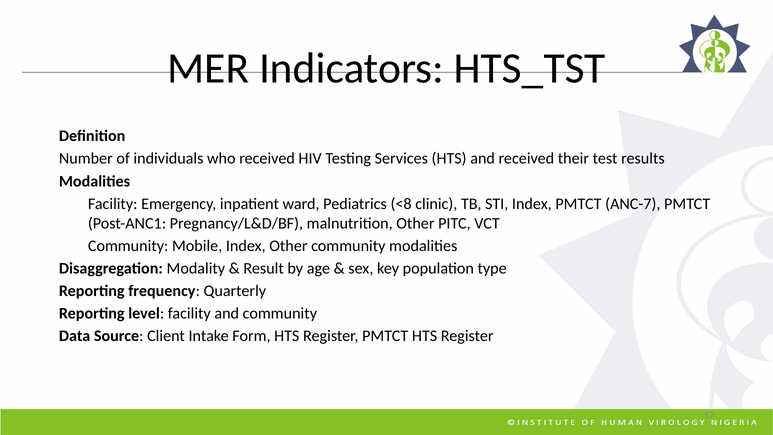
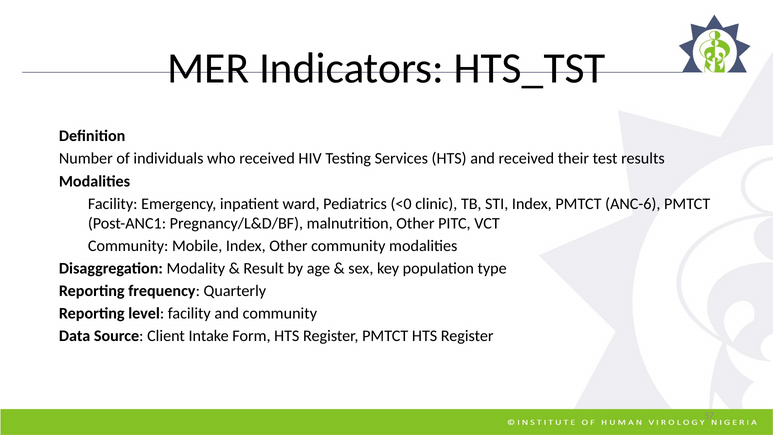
<8: <8 -> <0 (401, 204)
ANC-7: ANC-7 -> ANC-6 (633, 204)
